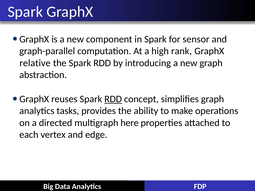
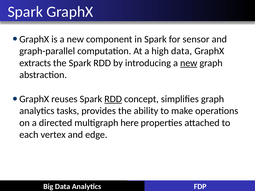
high rank: rank -> data (182, 51)
relative: relative -> extracts (35, 63)
new underline: none -> present (189, 63)
